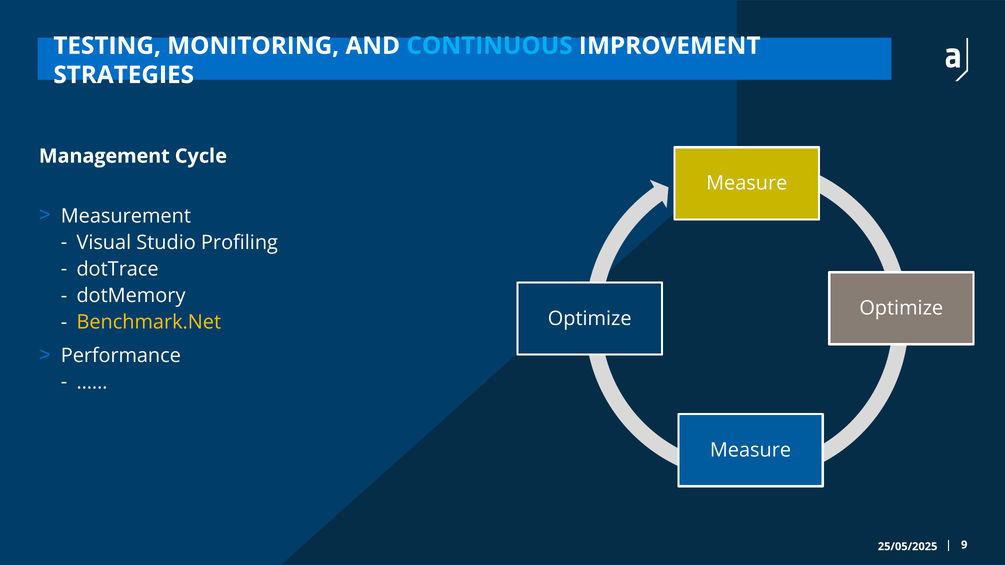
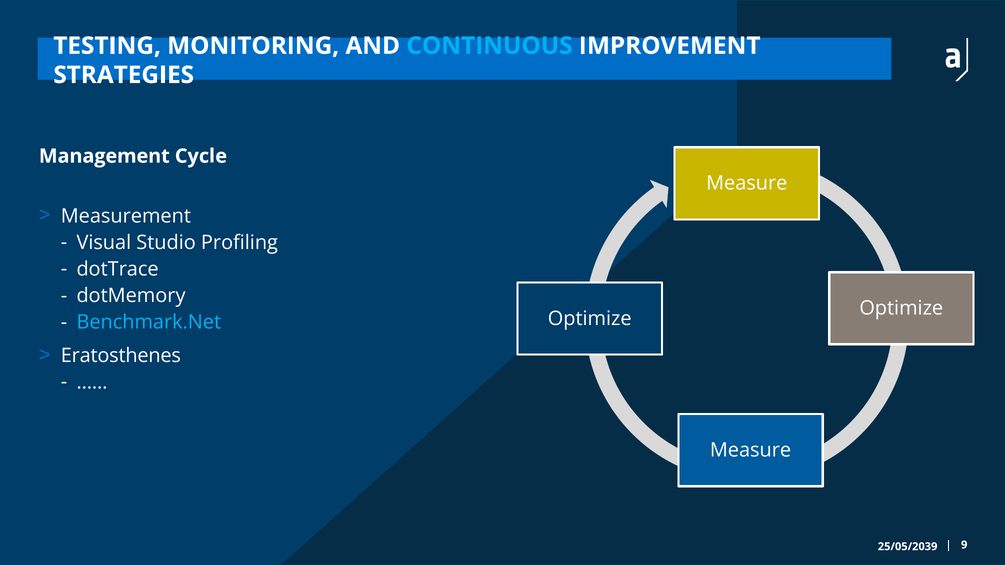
Benchmark.Net colour: yellow -> light blue (149, 322)
Performance: Performance -> Eratosthenes (121, 356)
25/05/2025: 25/05/2025 -> 25/05/2039 (908, 547)
